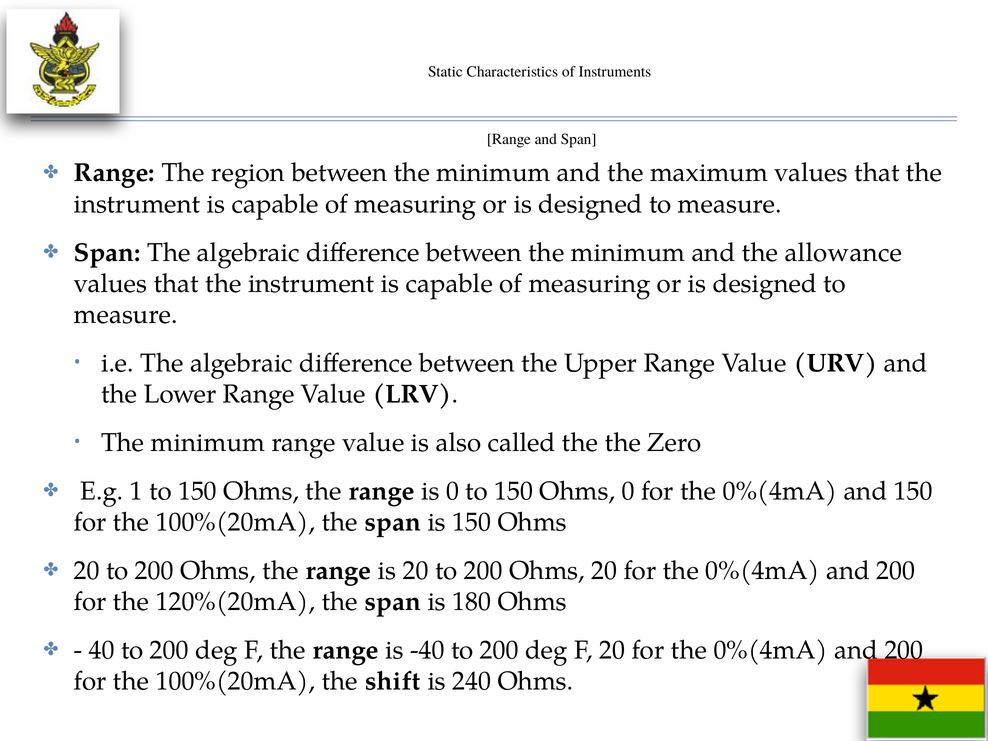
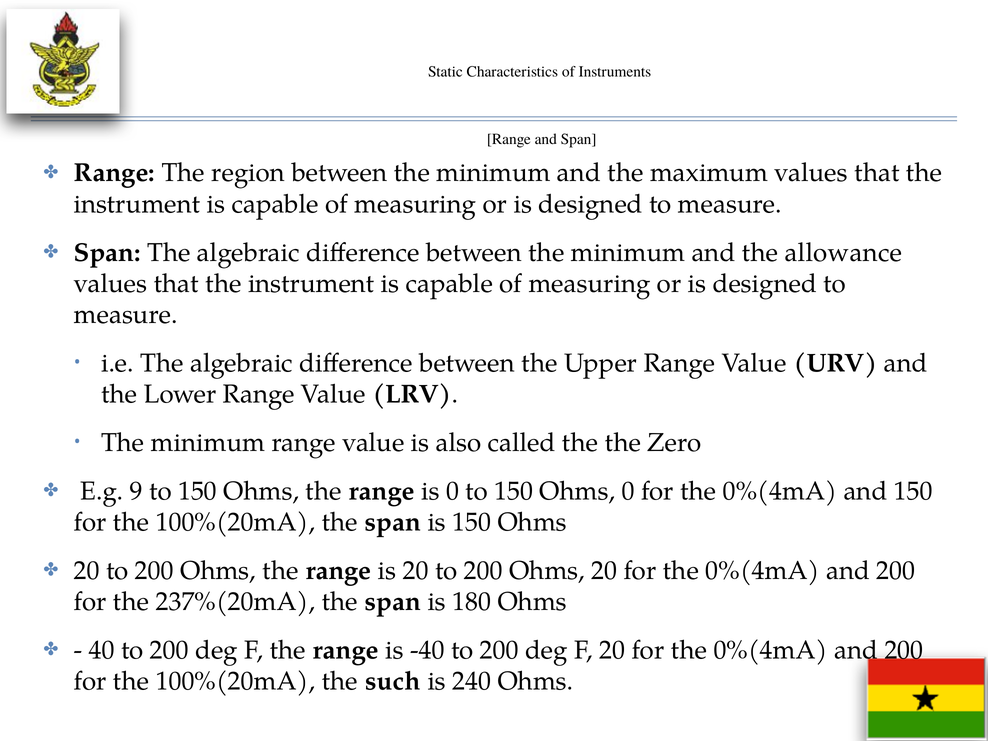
1: 1 -> 9 (136, 491)
120%(20mA: 120%(20mA -> 237%(20mA (235, 602)
shift: shift -> such (393, 681)
